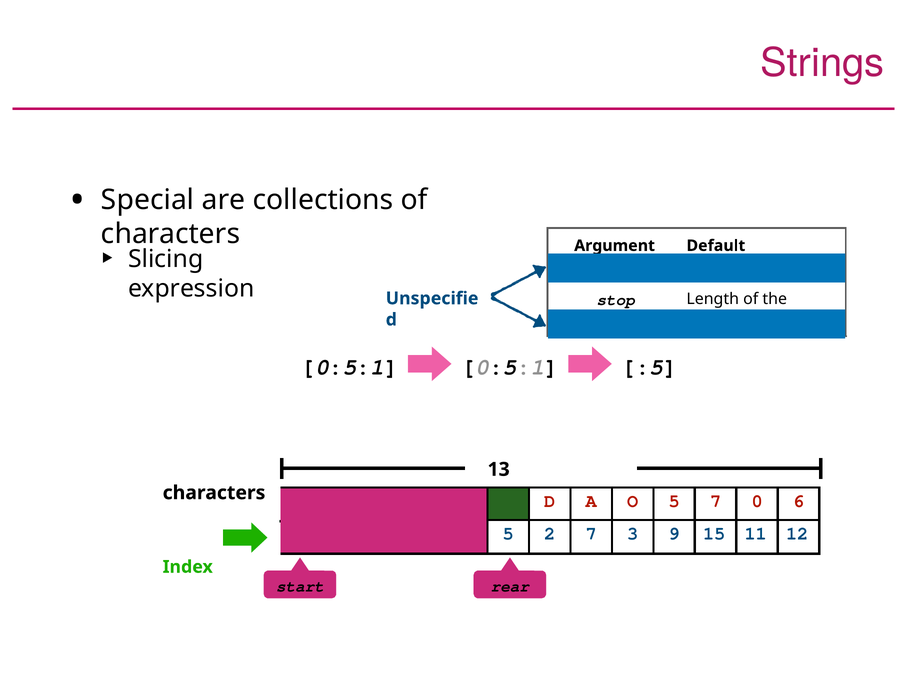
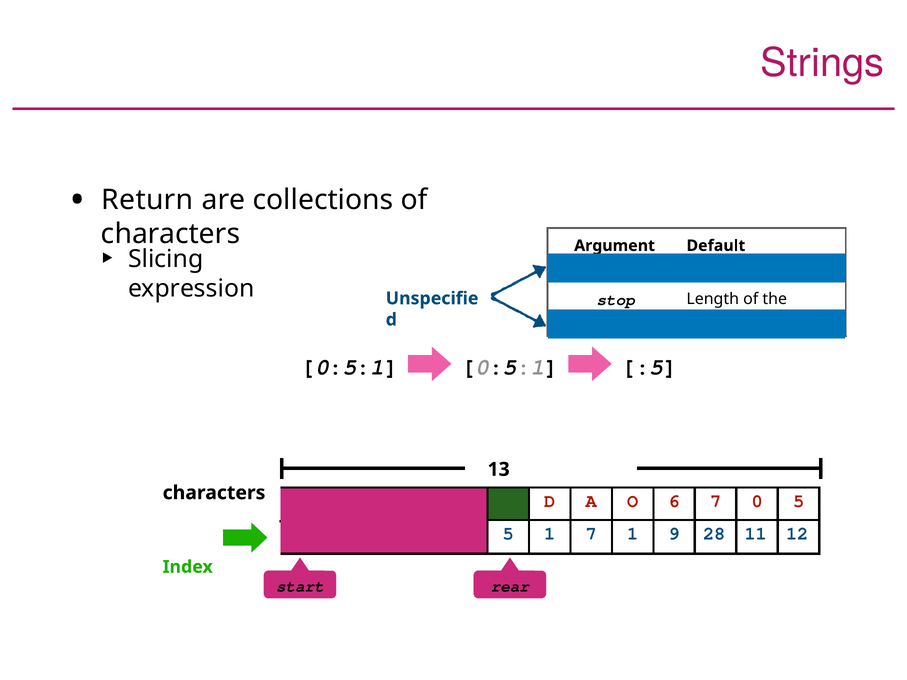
Special: Special -> Return (147, 200)
O 5: 5 -> 6 (674, 501)
0 6: 6 -> 5 (799, 501)
5 2: 2 -> 1 (550, 534)
7 3: 3 -> 1 (633, 534)
15: 15 -> 28 (714, 534)
